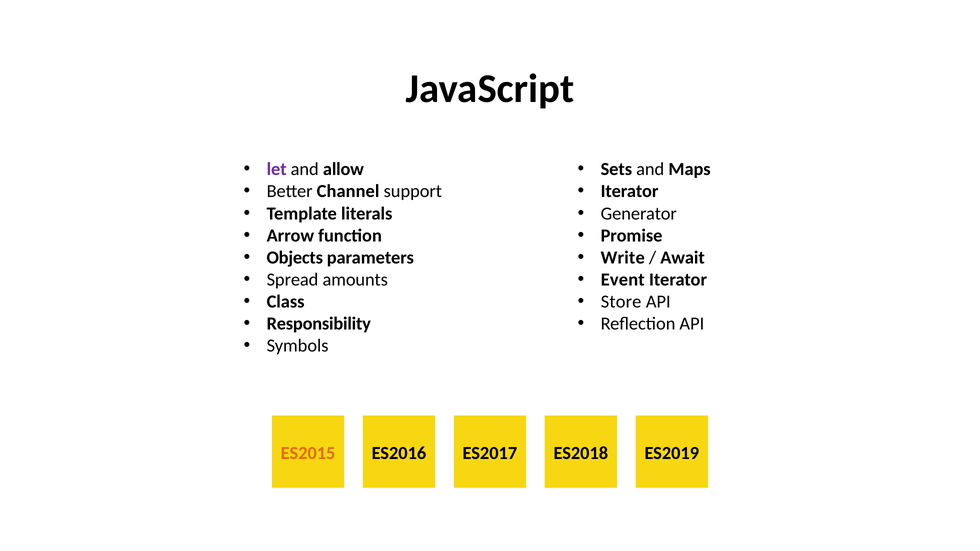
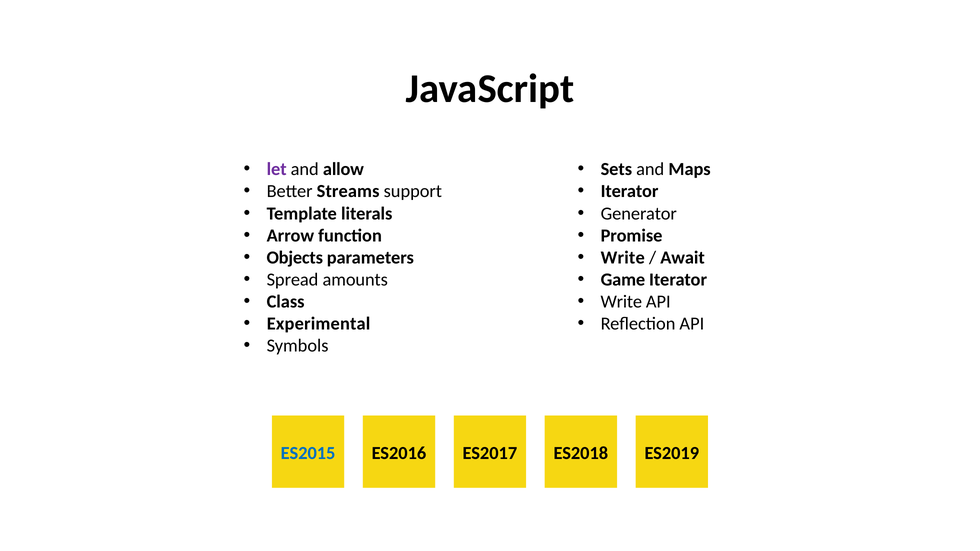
Channel: Channel -> Streams (348, 191)
Event: Event -> Game (623, 280)
Store: Store -> Write (621, 302)
Responsibility: Responsibility -> Experimental (319, 324)
ES2015 colour: orange -> blue (308, 453)
